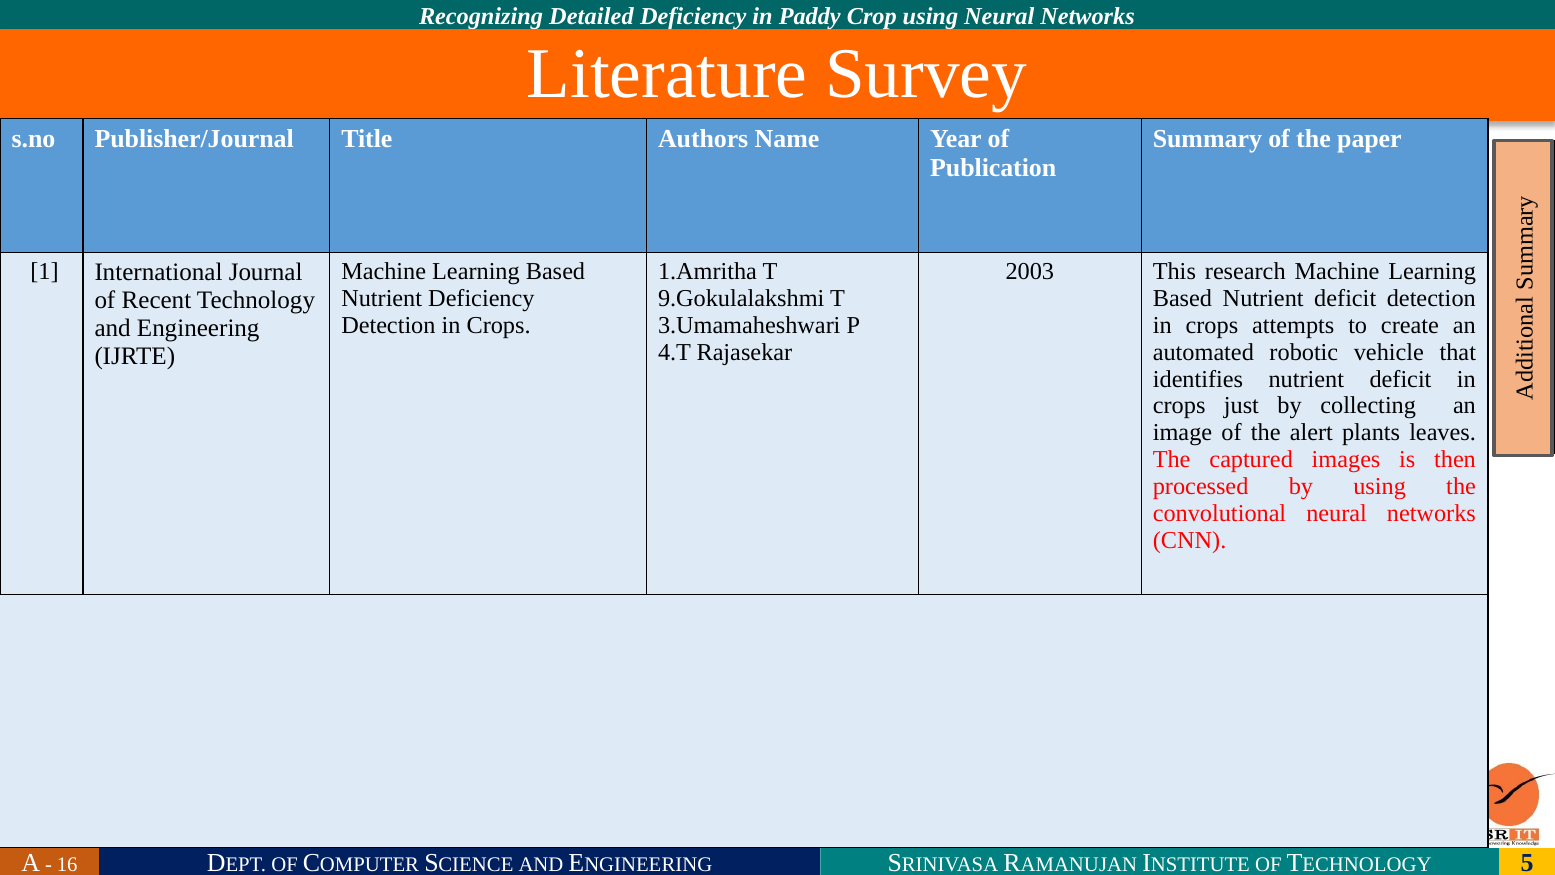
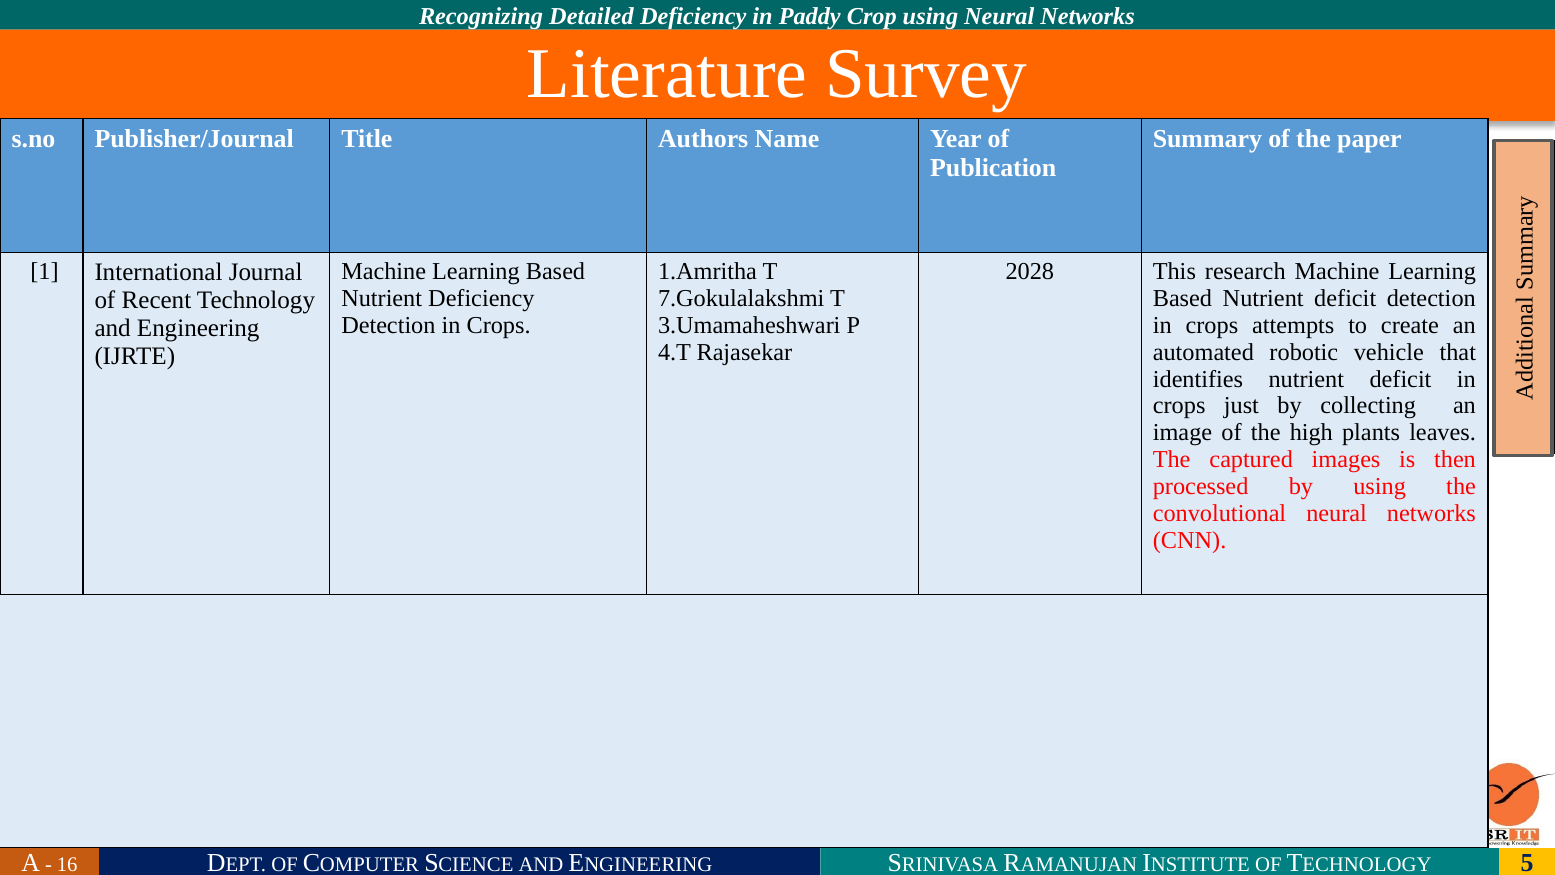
2003: 2003 -> 2028 (1030, 272)
9.Gokulalakshmi: 9.Gokulalakshmi -> 7.Gokulalakshmi (741, 298)
alert: alert -> high (1311, 433)
